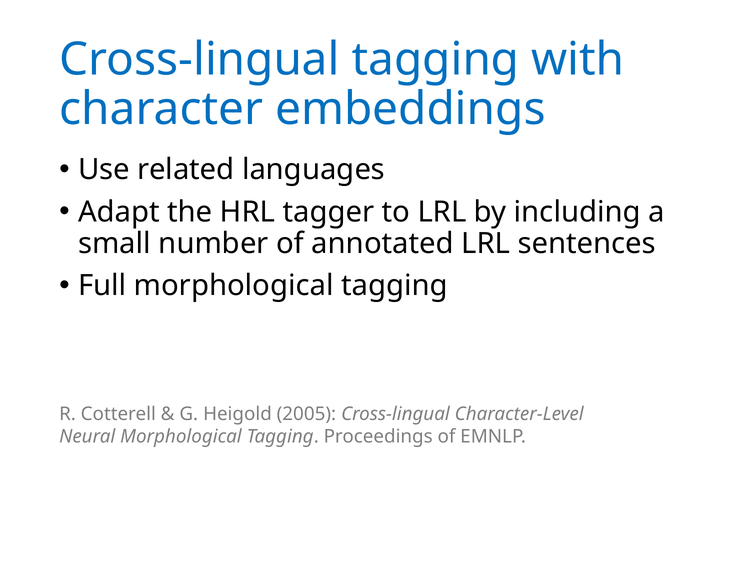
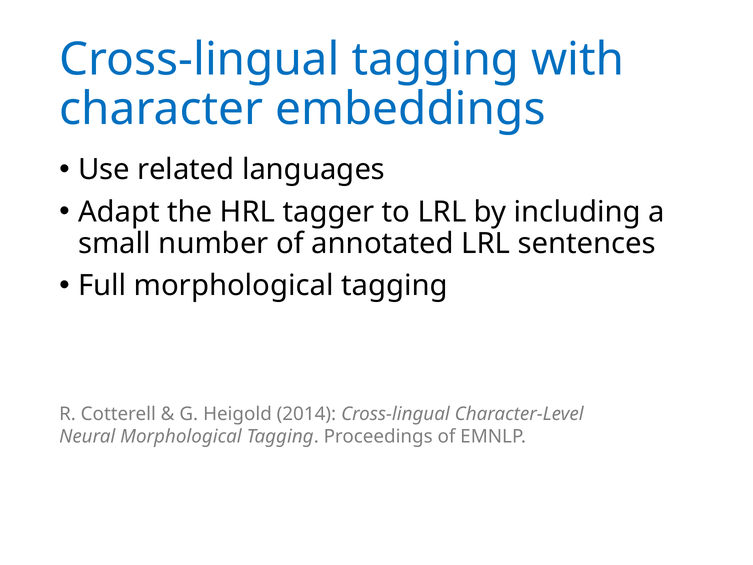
2005: 2005 -> 2014 (306, 414)
